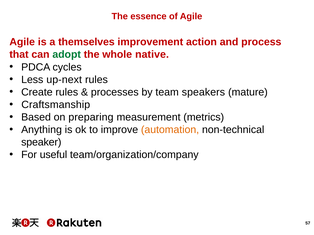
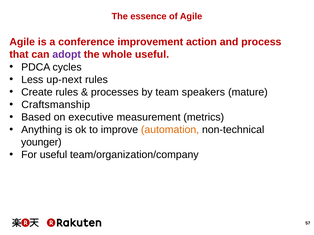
themselves: themselves -> conference (86, 42)
adopt colour: green -> purple (67, 55)
whole native: native -> useful (152, 55)
preparing: preparing -> executive (91, 117)
speaker: speaker -> younger (41, 143)
